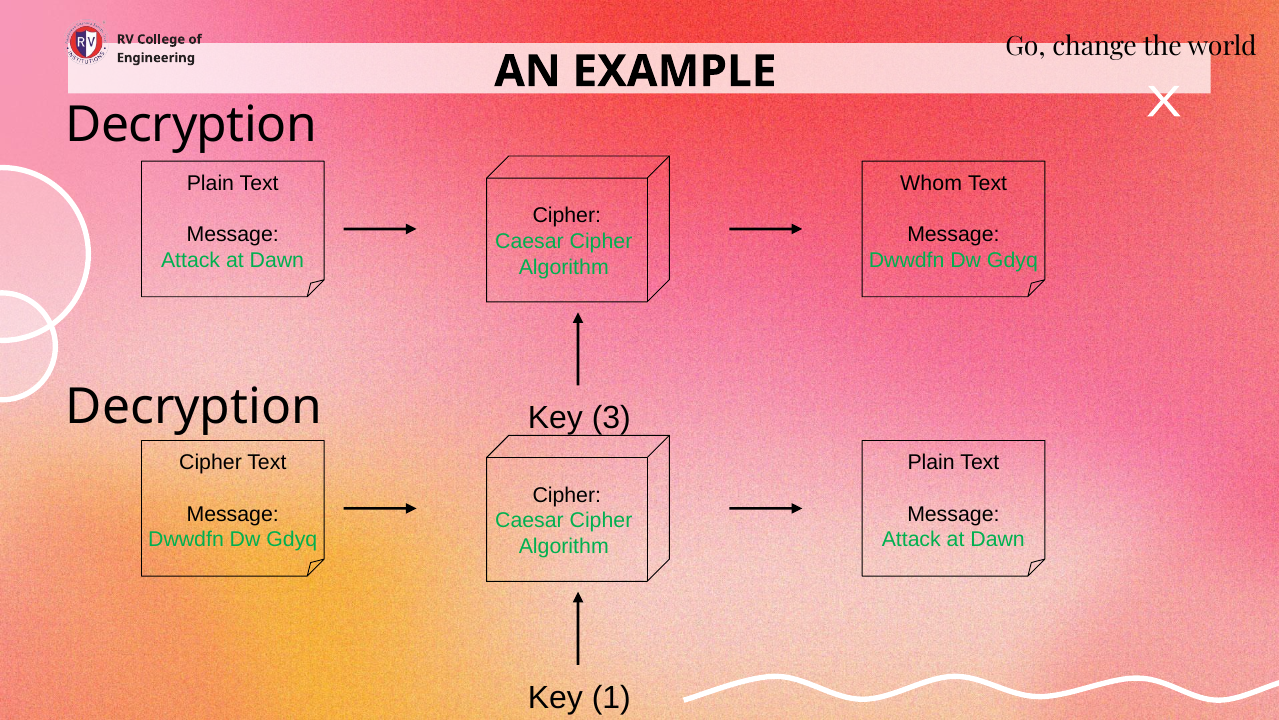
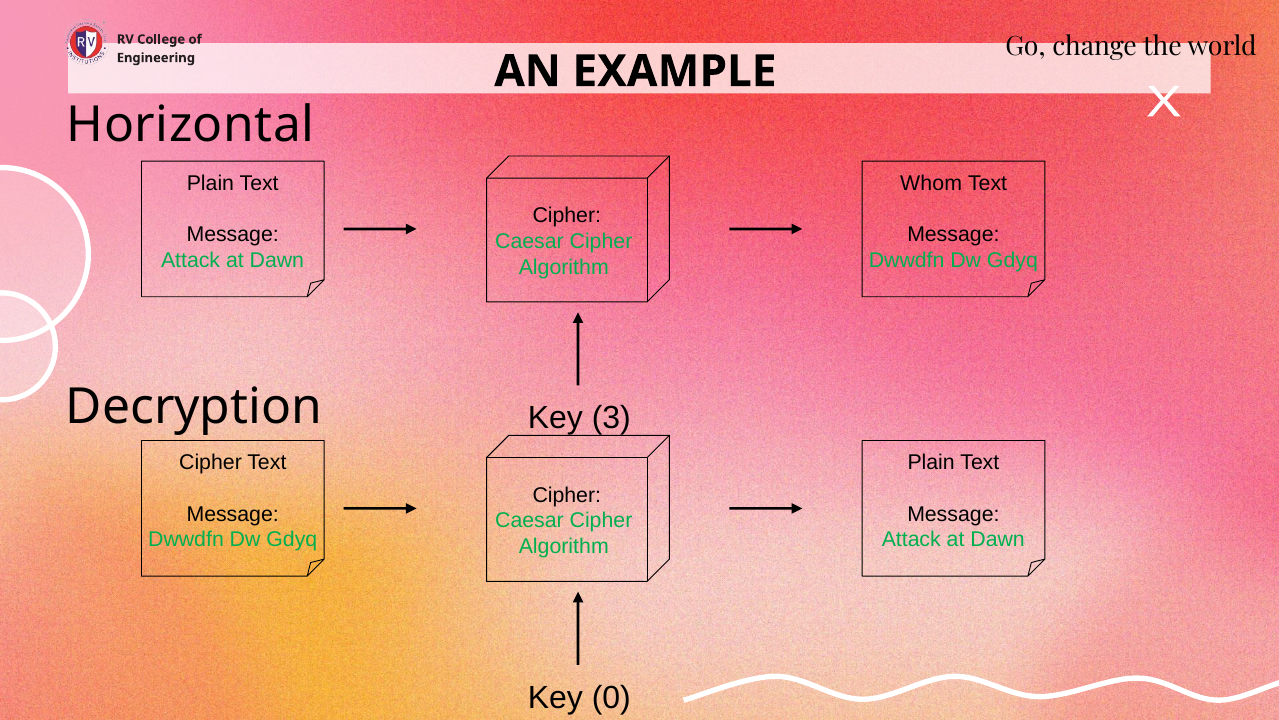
Decryption: Decryption -> Horizontal (191, 125)
1: 1 -> 0 (611, 697)
